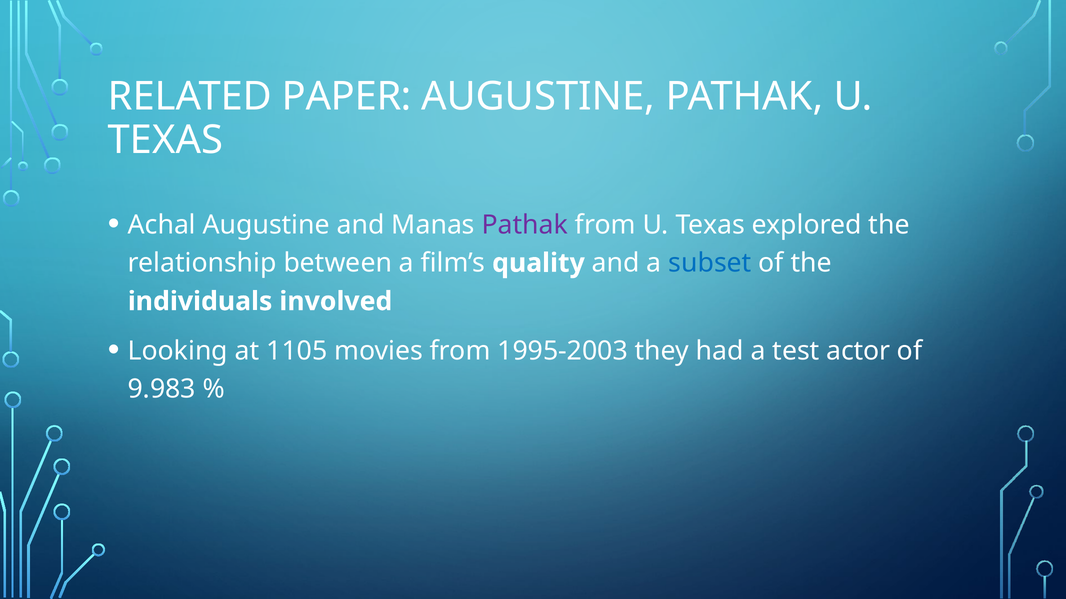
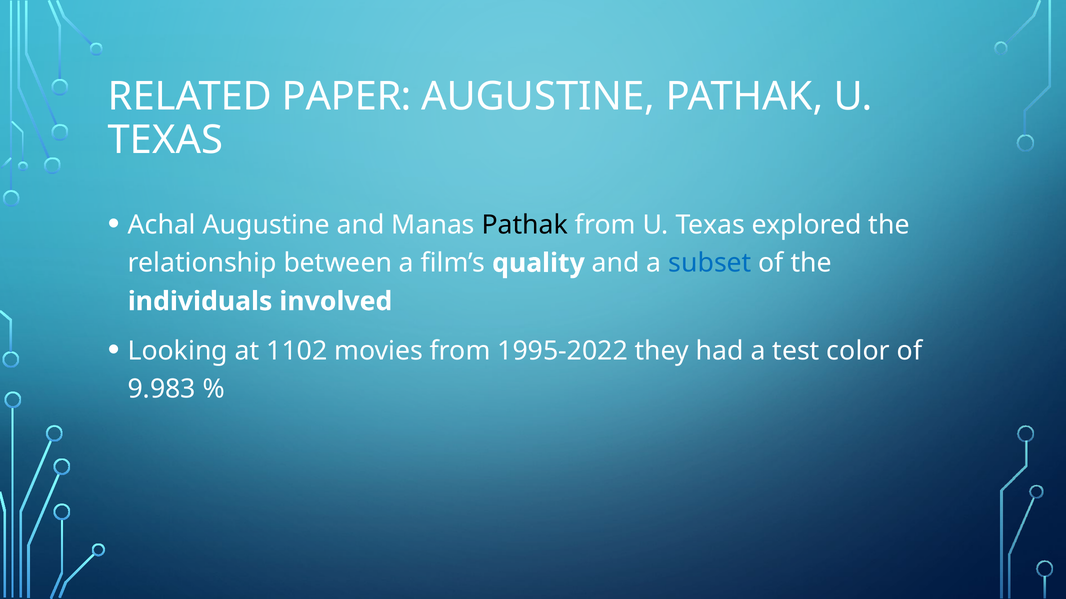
Pathak colour: purple -> black (525, 225)
1105: 1105 -> 1102 (297, 351)
1995-2003: 1995-2003 -> 1995-2022 (563, 351)
actor: actor -> color (858, 351)
